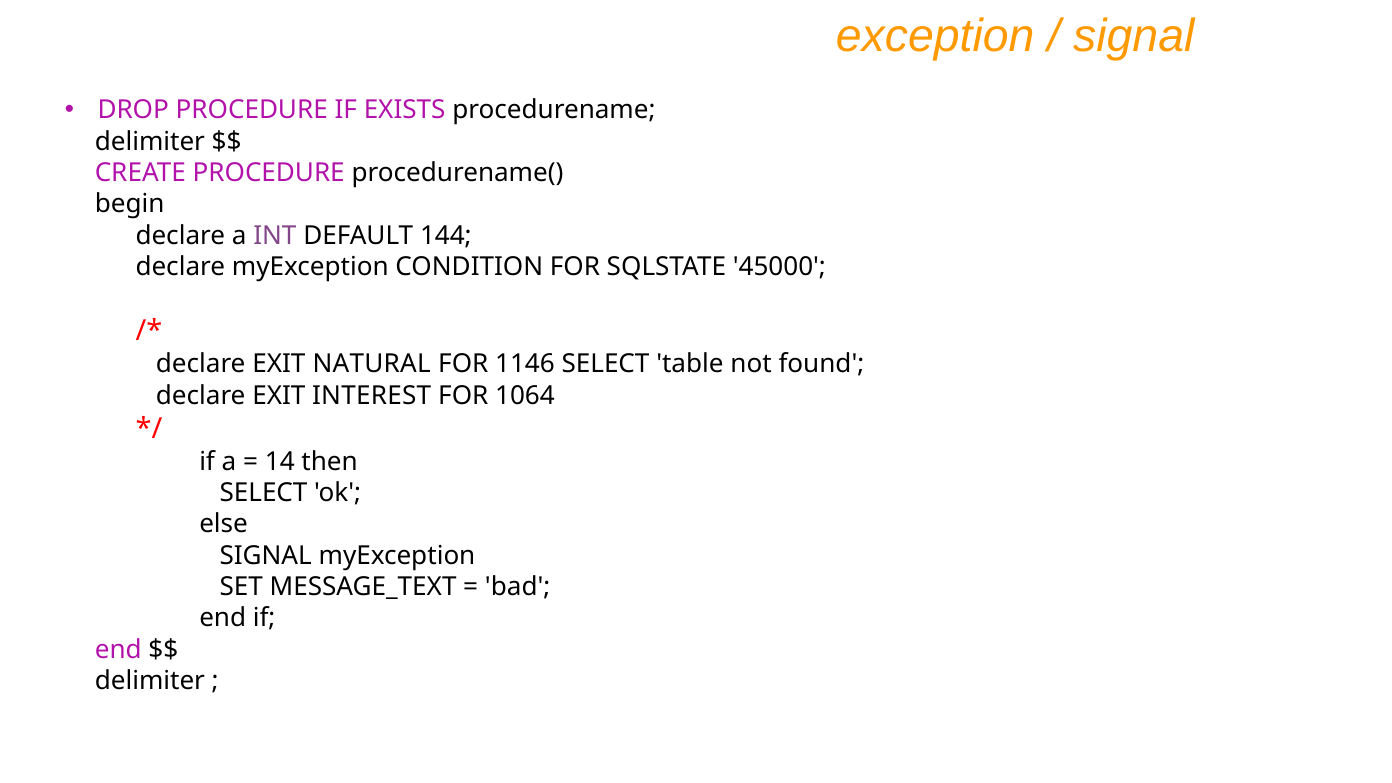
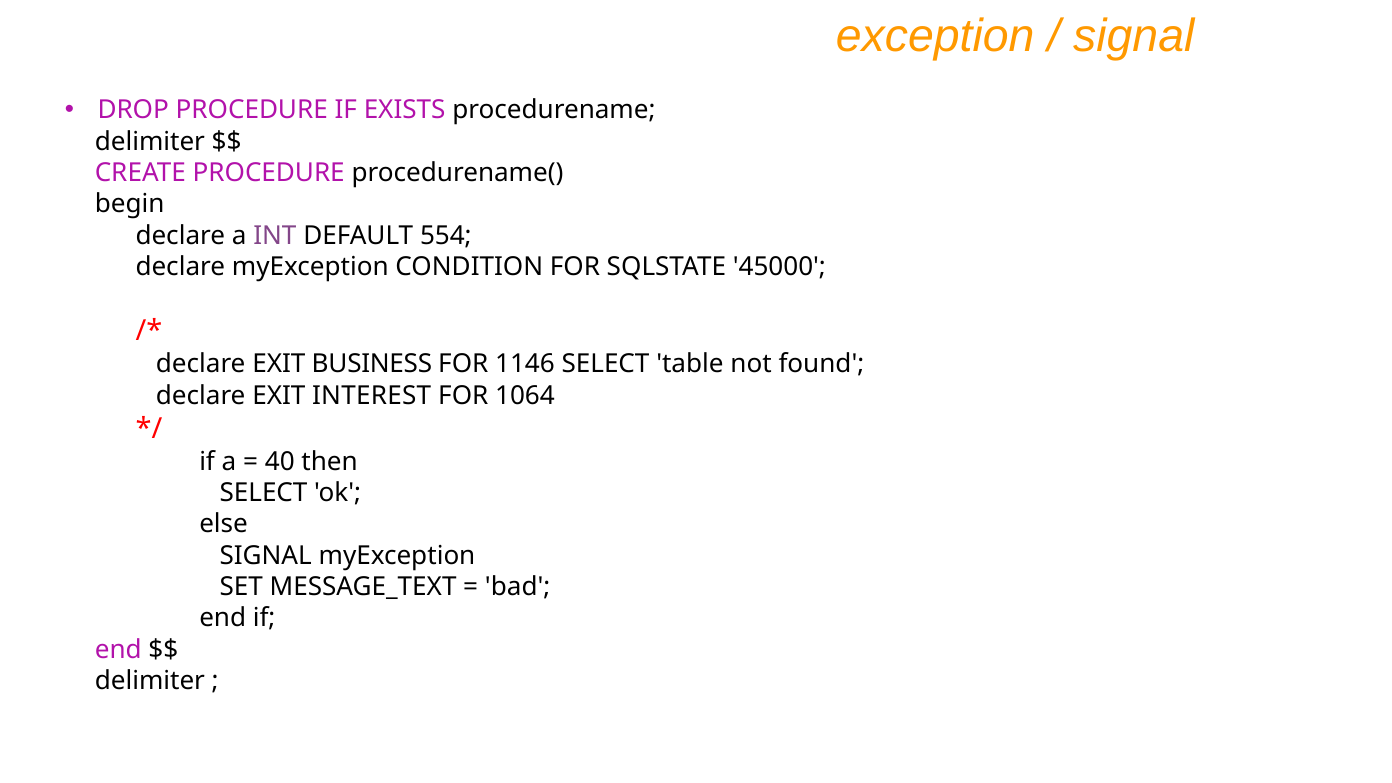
144: 144 -> 554 (446, 235)
NATURAL: NATURAL -> BUSINESS (372, 364)
14: 14 -> 40 (280, 462)
